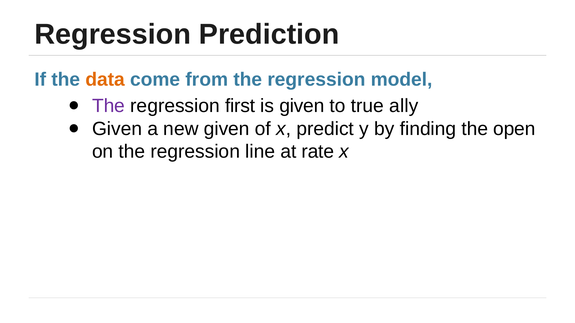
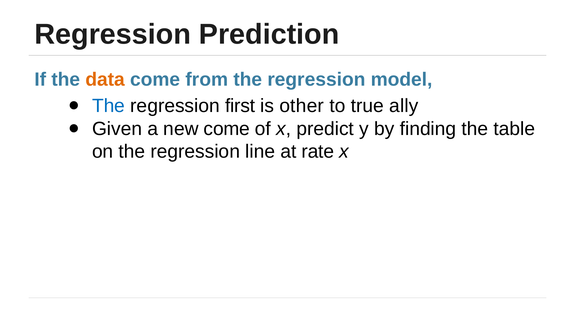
The colour: purple -> blue (108, 106)
is given: given -> other (302, 106)
new given: given -> come (227, 129)
open: open -> table (514, 129)
